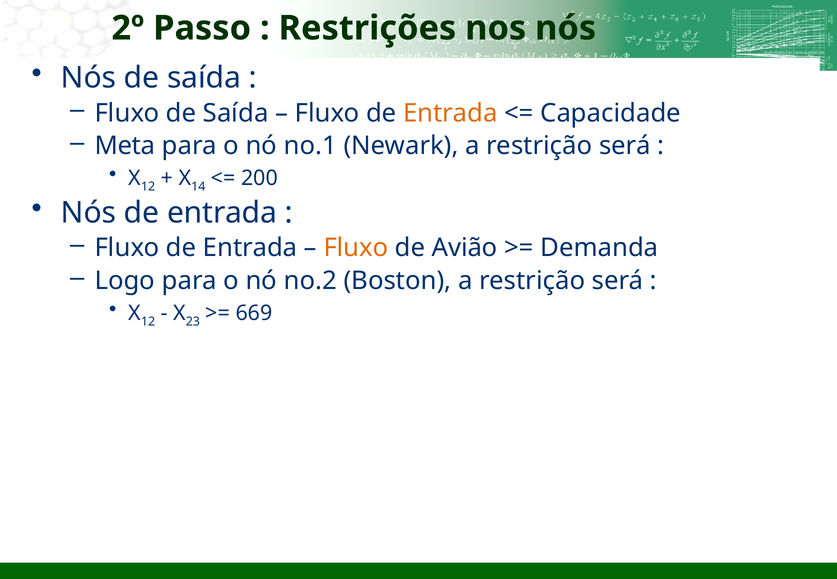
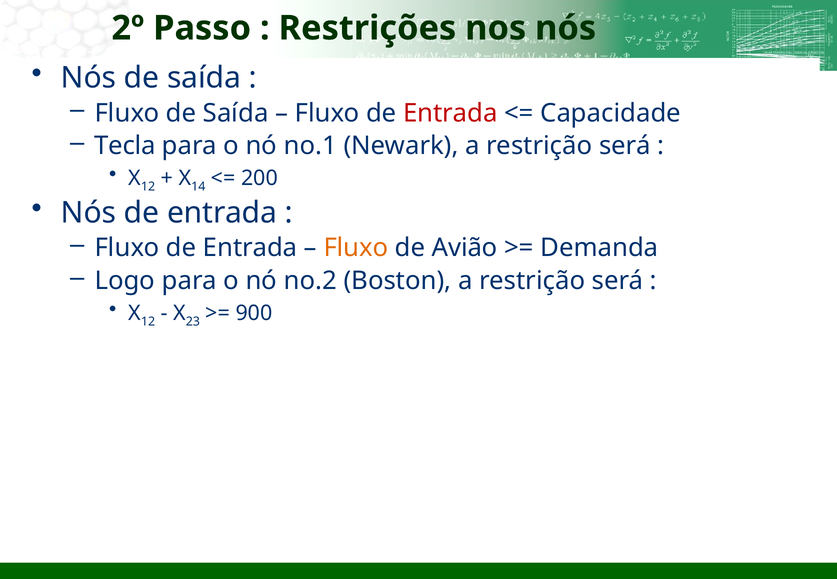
Entrada colour: orange -> red (450, 113)
Meta: Meta -> Tecla (125, 146)
669: 669 -> 900 (254, 313)
